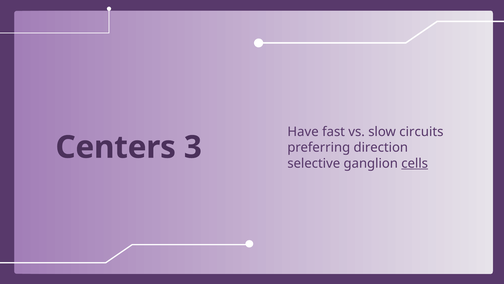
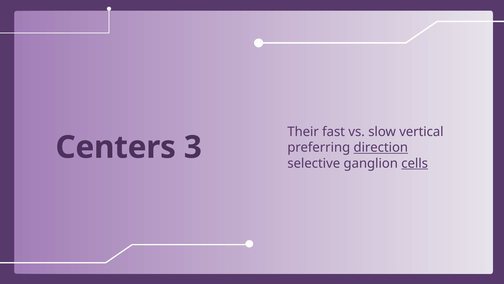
Have: Have -> Their (303, 132)
circuits: circuits -> vertical (421, 132)
direction underline: none -> present (381, 147)
